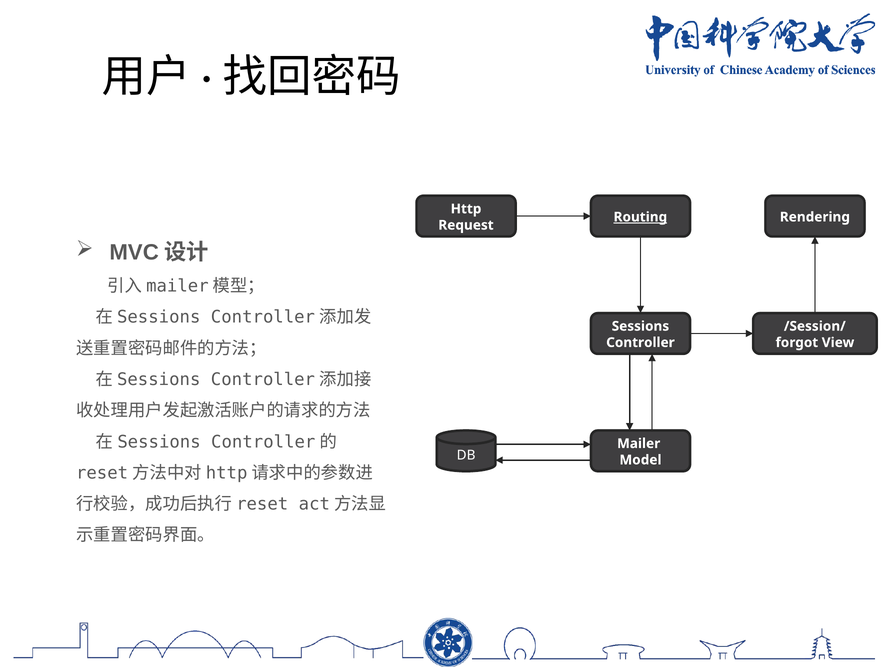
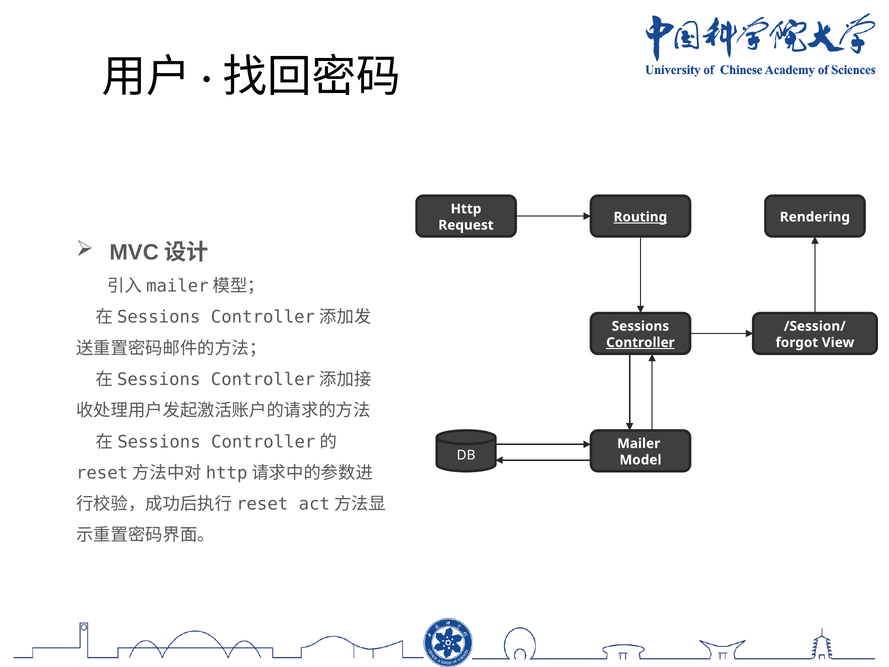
Controller underline: none -> present (640, 342)
